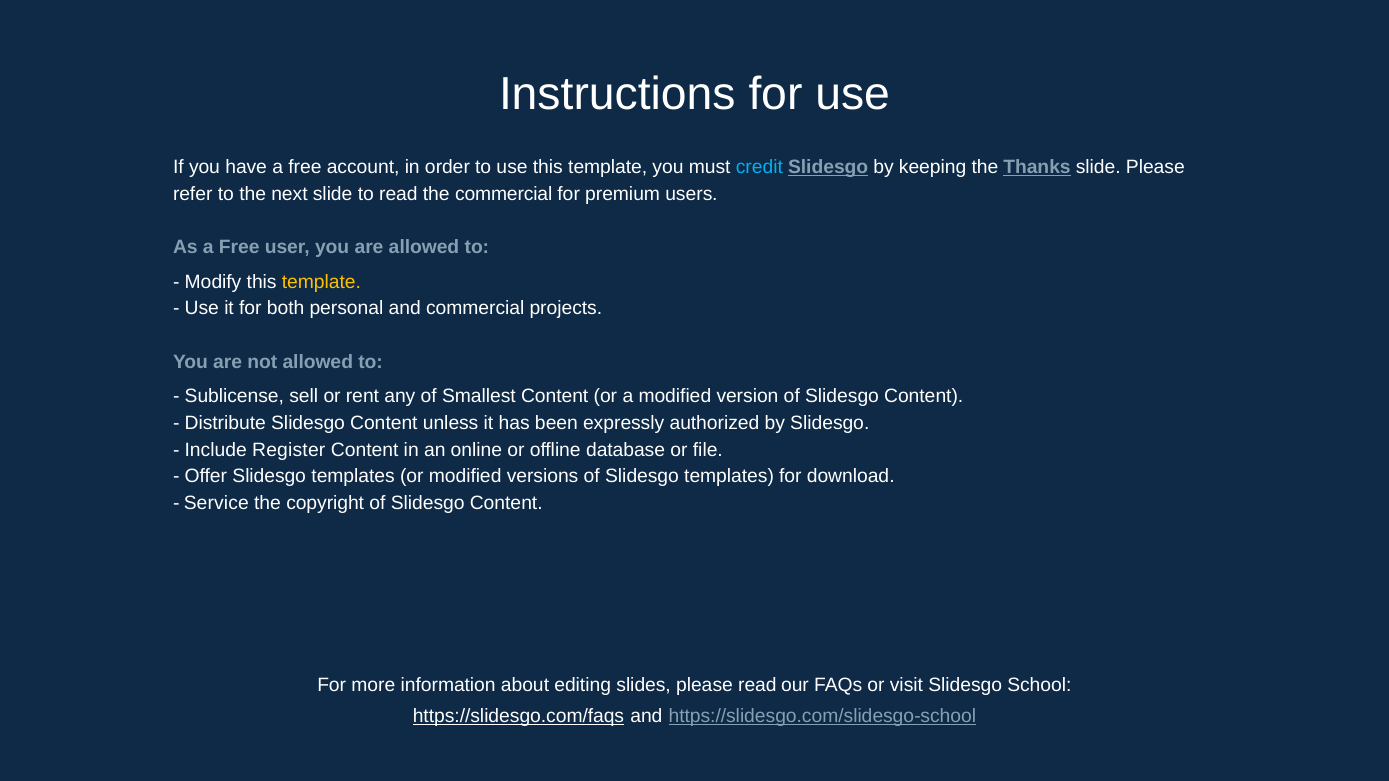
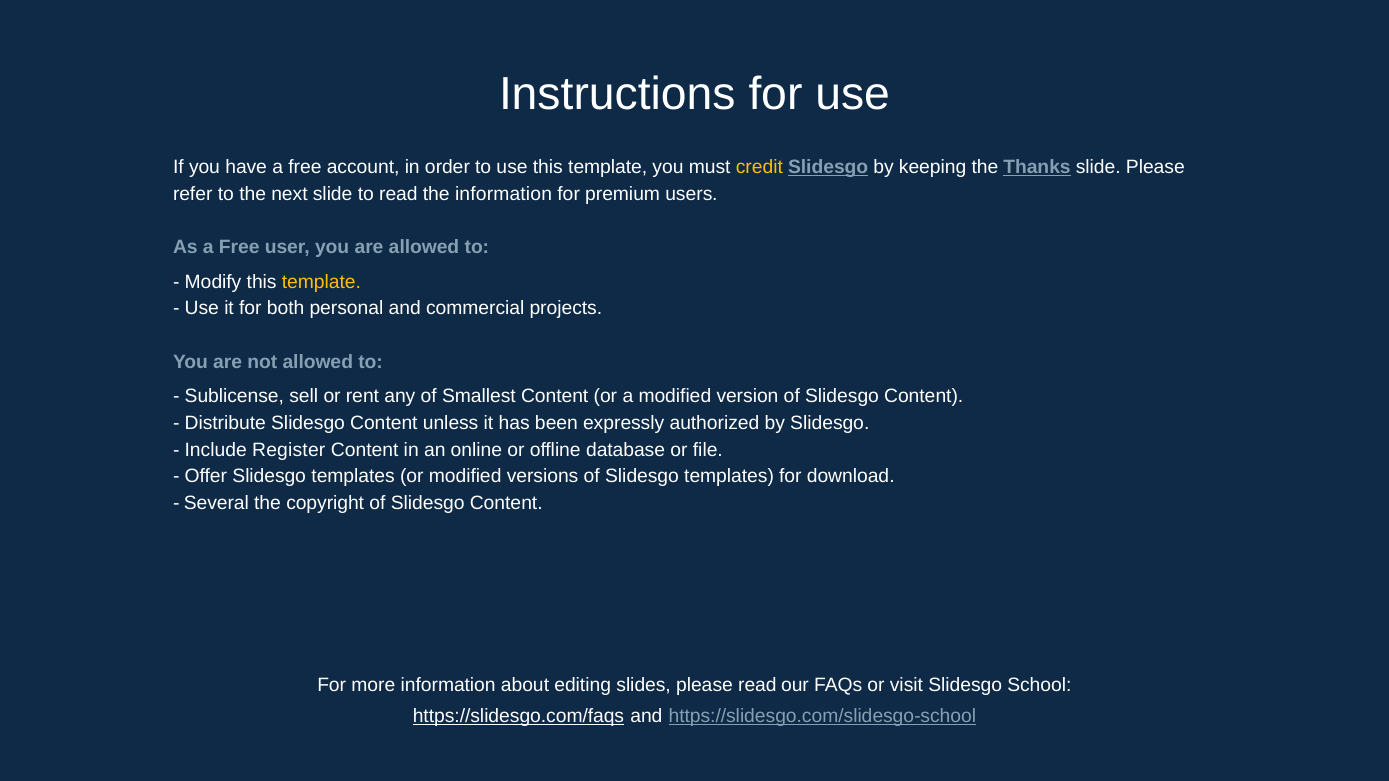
credit colour: light blue -> yellow (759, 167)
the commercial: commercial -> information (504, 194)
Service: Service -> Several (216, 503)
